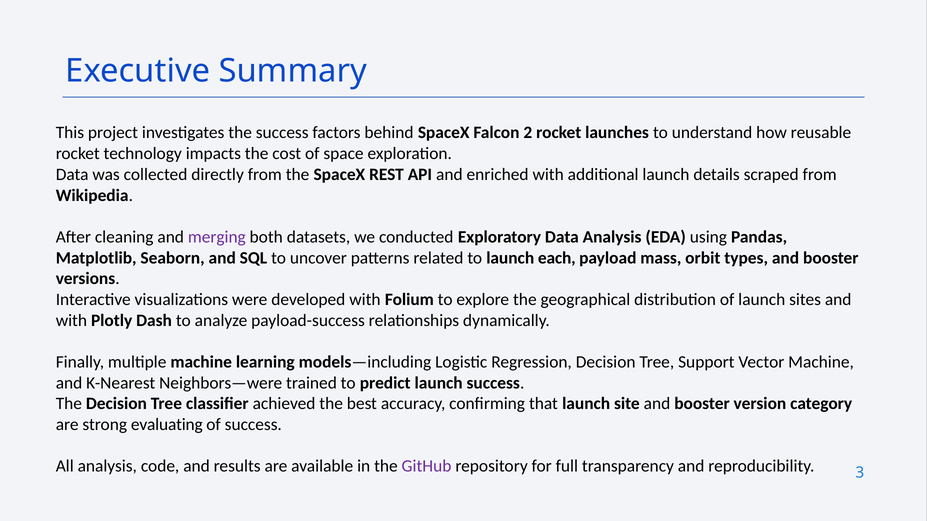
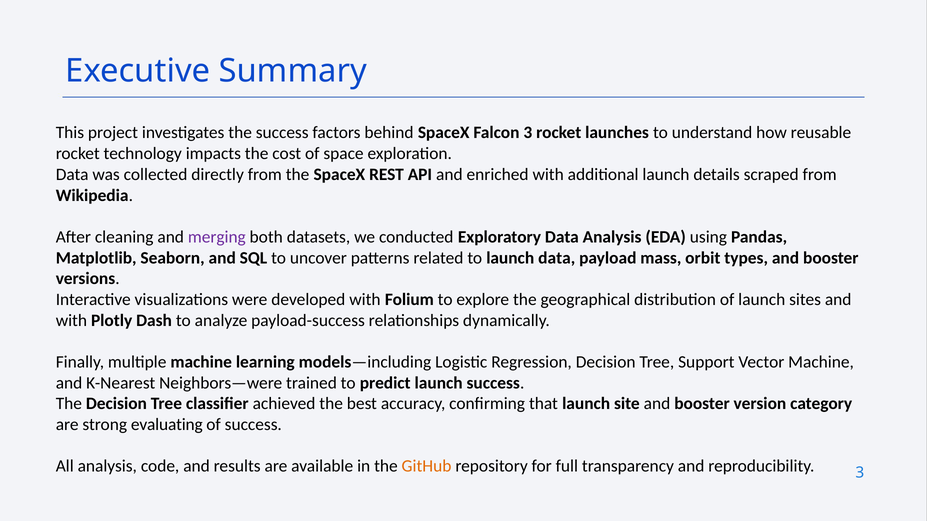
Falcon 2: 2 -> 3 (528, 133)
launch each: each -> data (557, 258)
GitHub colour: purple -> orange (427, 467)
